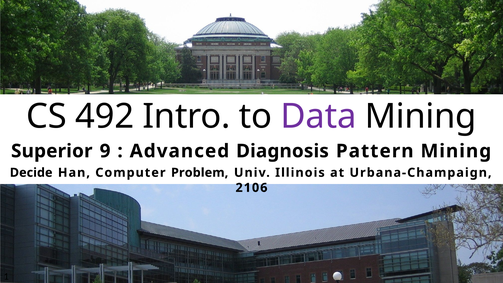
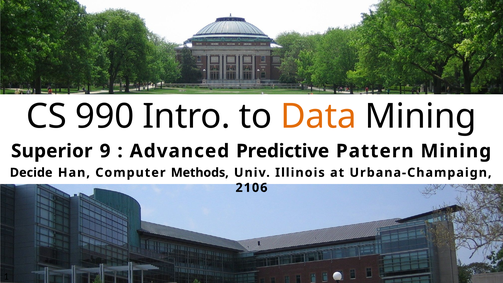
492: 492 -> 990 (105, 116)
Data colour: purple -> orange (319, 116)
Diagnosis: Diagnosis -> Predictive (283, 151)
Problem: Problem -> Methods (200, 173)
